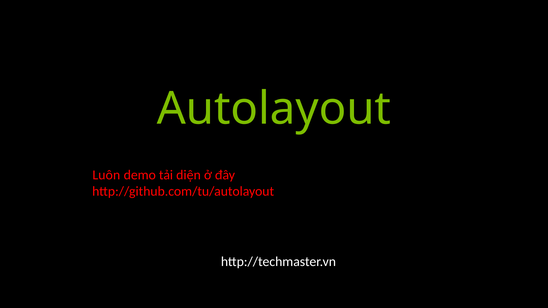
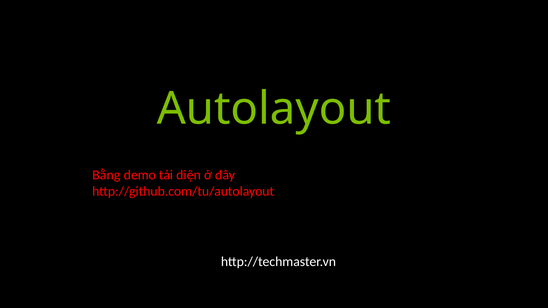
Luôn: Luôn -> Bằng (106, 175)
